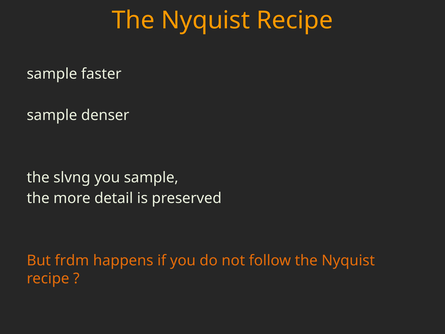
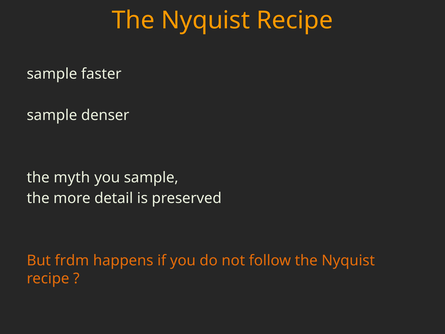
slvng: slvng -> myth (72, 178)
